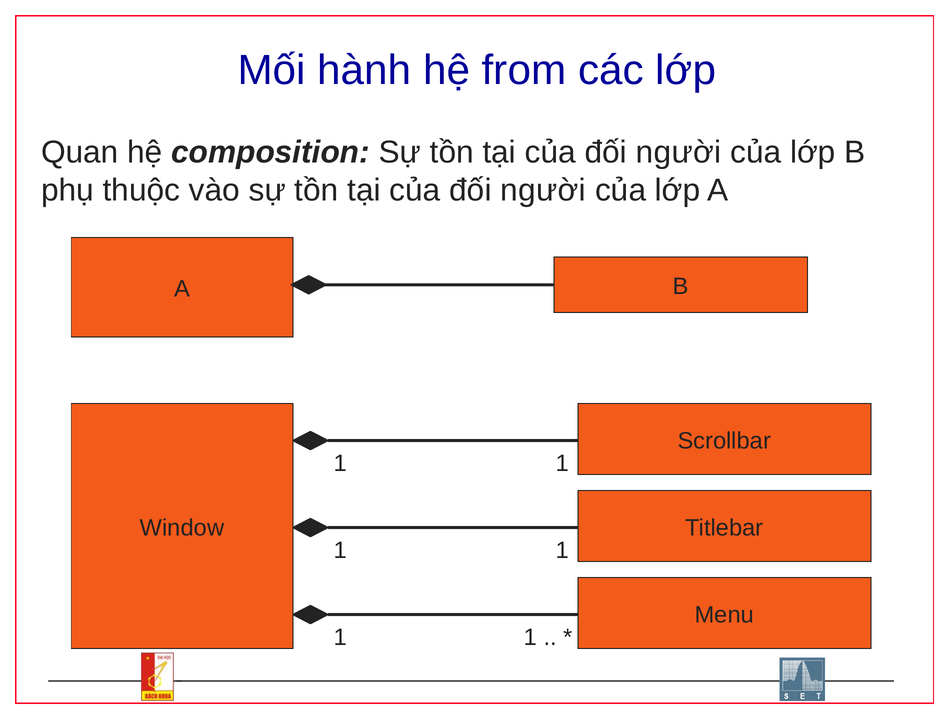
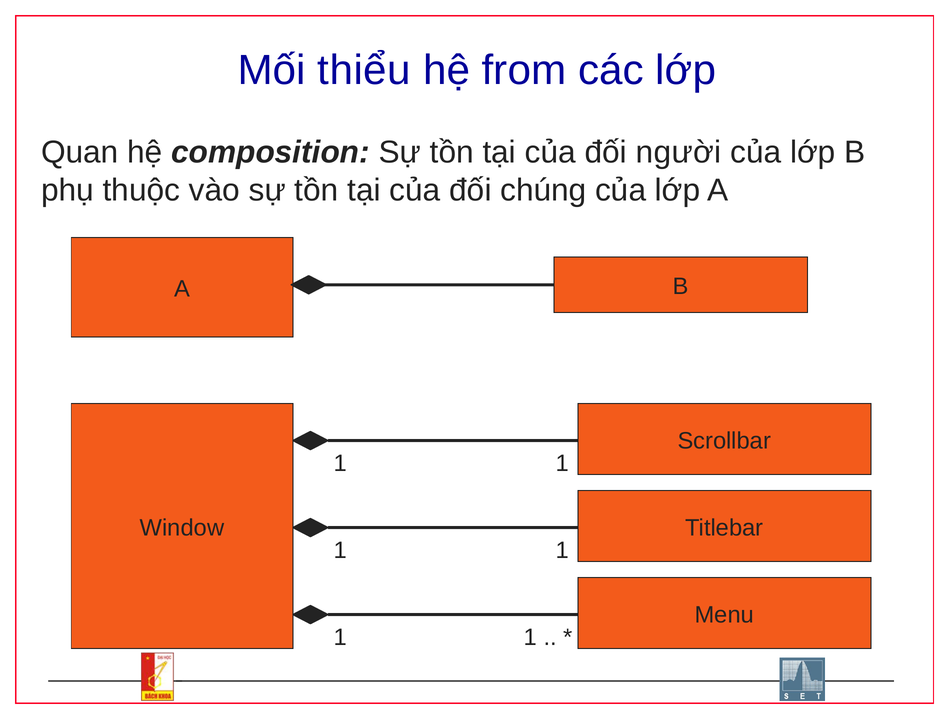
hành: hành -> thiểu (364, 70)
người: người -> chúng (543, 191)
